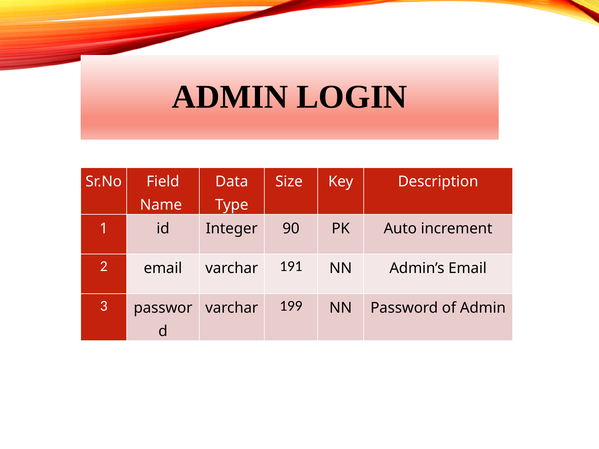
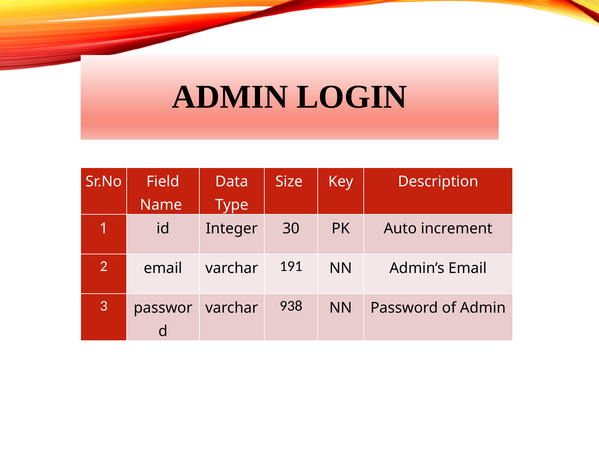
90: 90 -> 30 (291, 229)
199: 199 -> 938 (291, 306)
